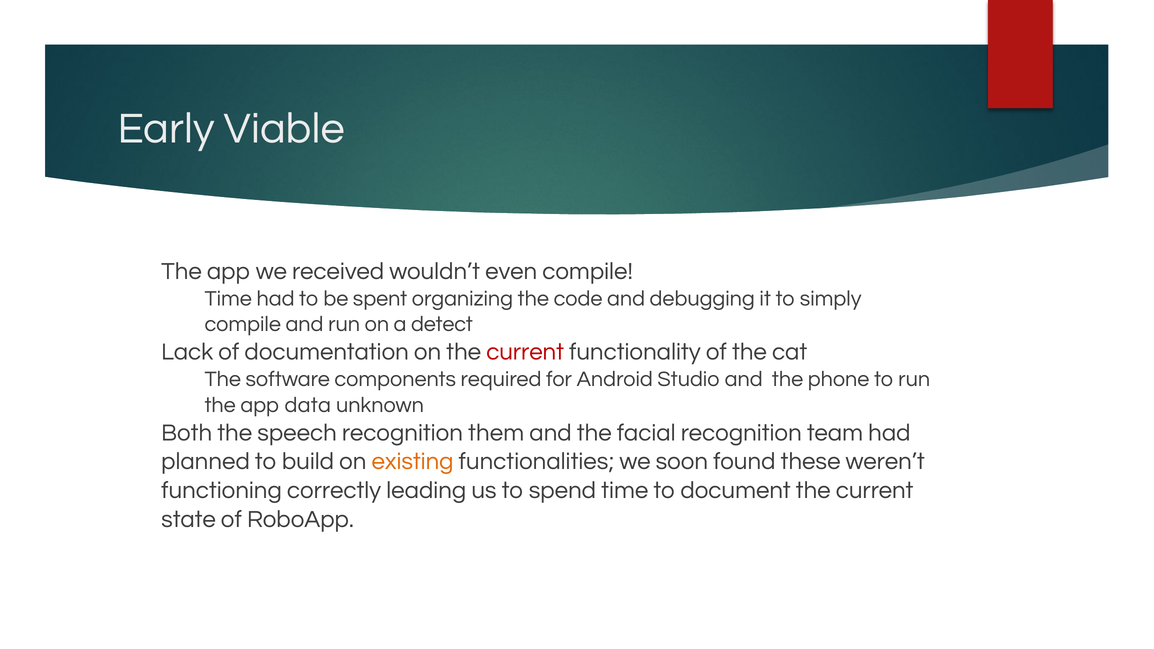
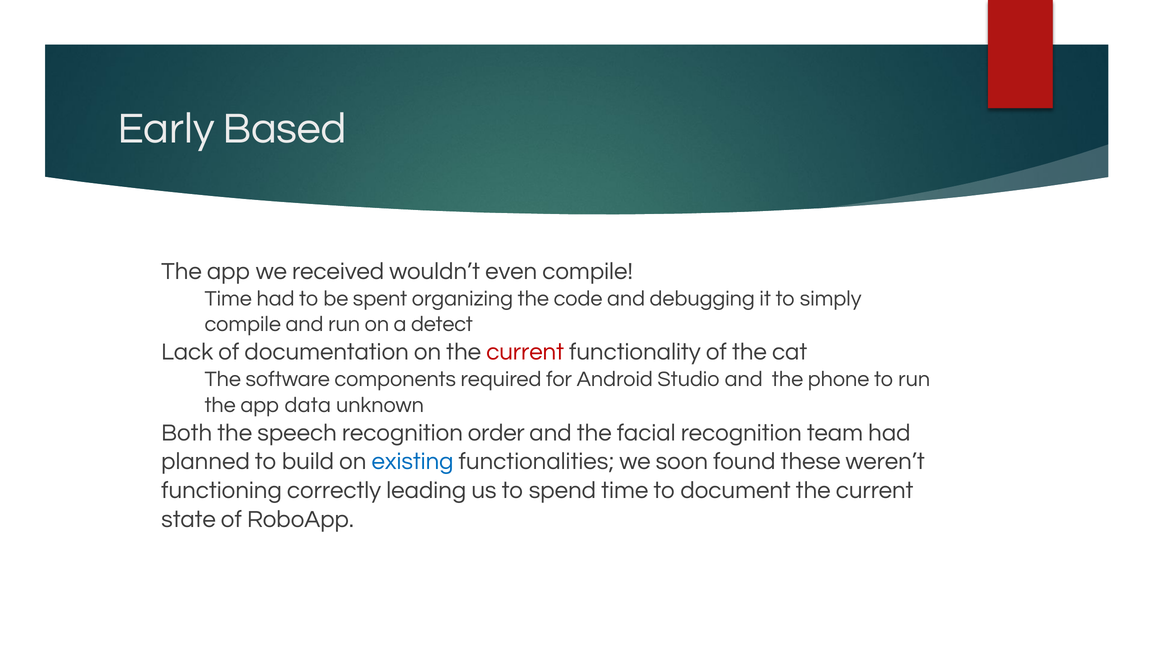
Viable: Viable -> Based (285, 129)
them: them -> order (496, 433)
existing colour: orange -> blue (413, 462)
